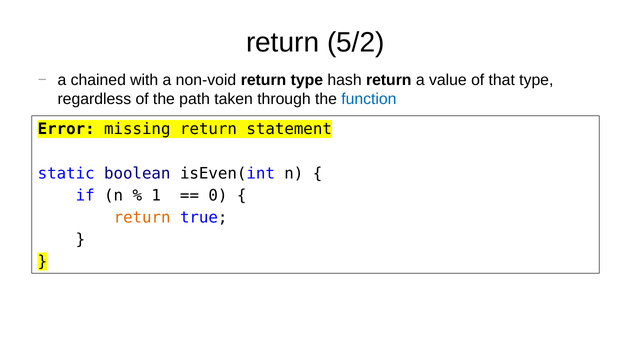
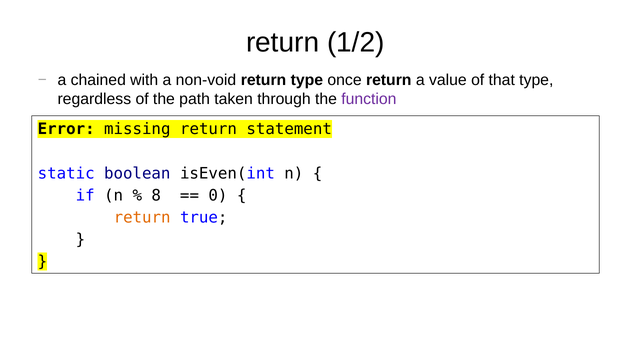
5/2: 5/2 -> 1/2 (356, 43)
hash: hash -> once (345, 80)
function colour: blue -> purple (369, 99)
1: 1 -> 8 (156, 195)
